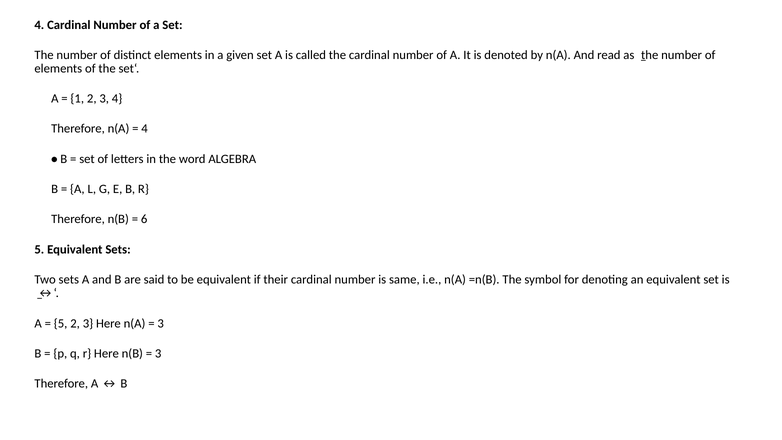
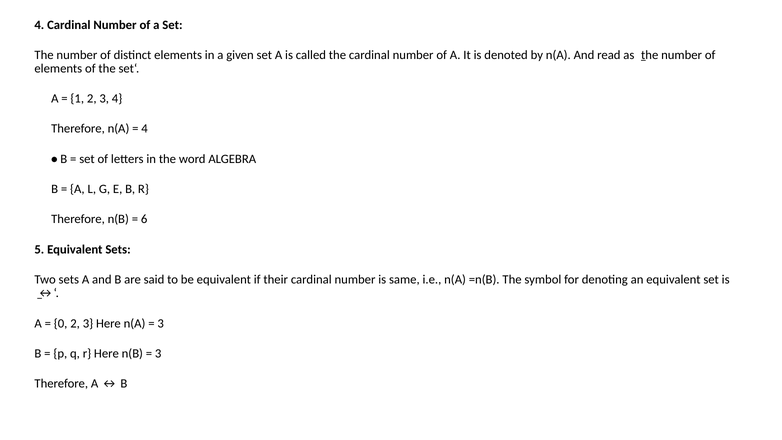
5: 5 -> 0 (61, 323)
